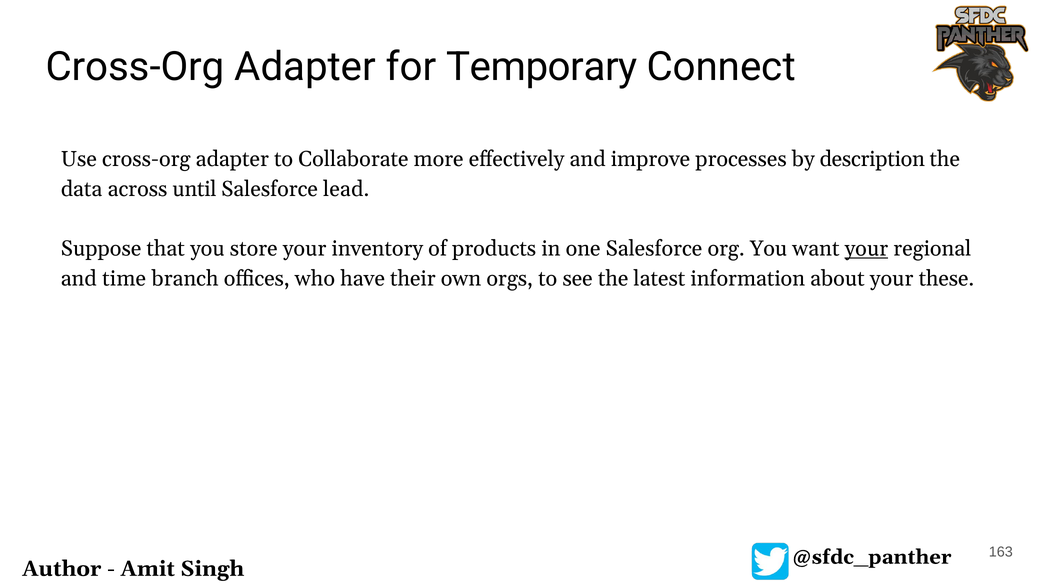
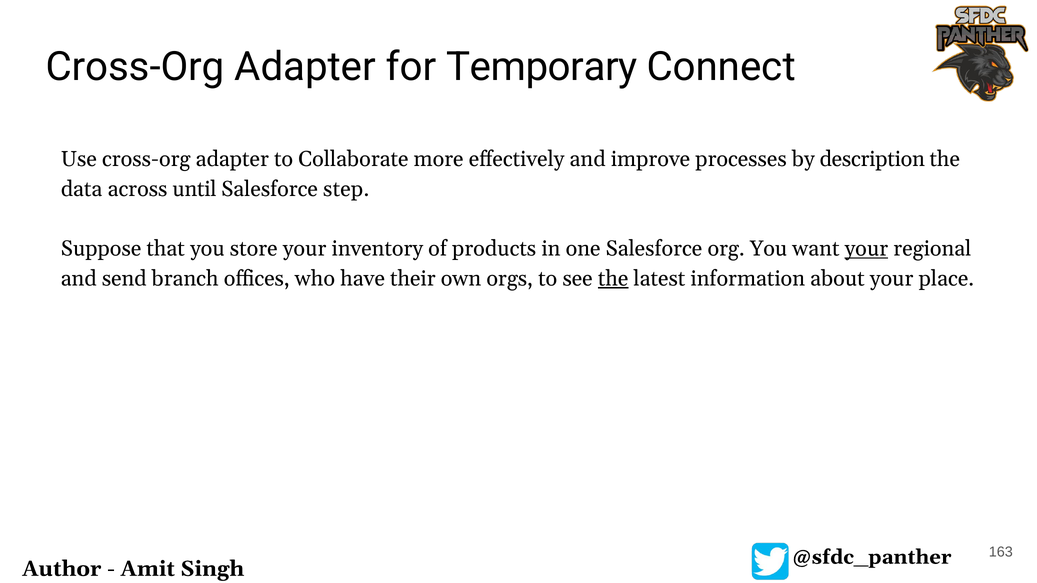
lead: lead -> step (346, 189)
time: time -> send (124, 279)
the underline: none -> present (613, 279)
these: these -> place (946, 279)
